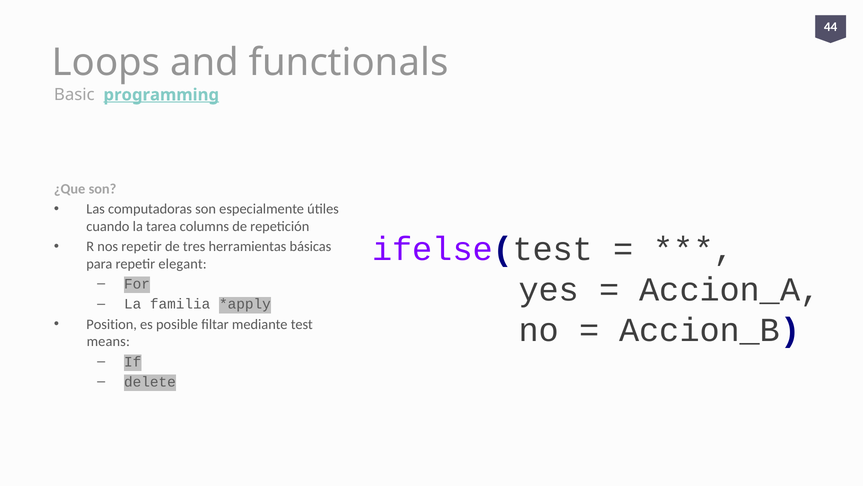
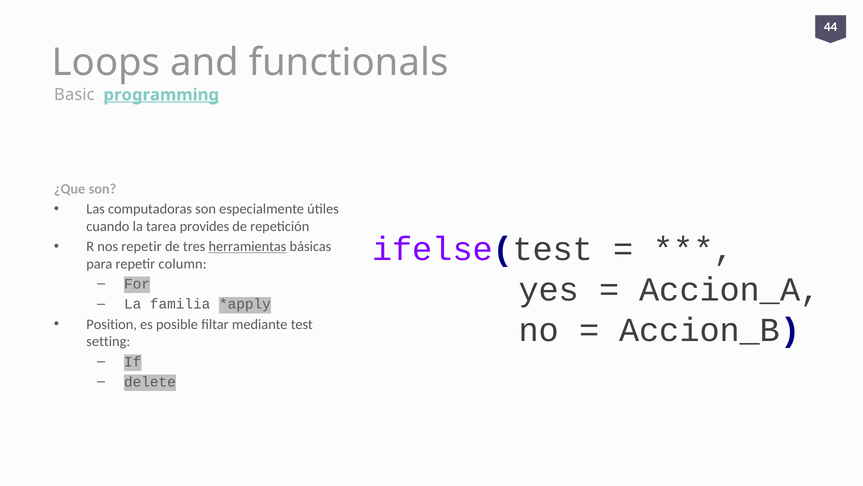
columns: columns -> provides (204, 226)
herramientas underline: none -> present (247, 246)
elegant: elegant -> column (183, 264)
means: means -> setting (108, 341)
